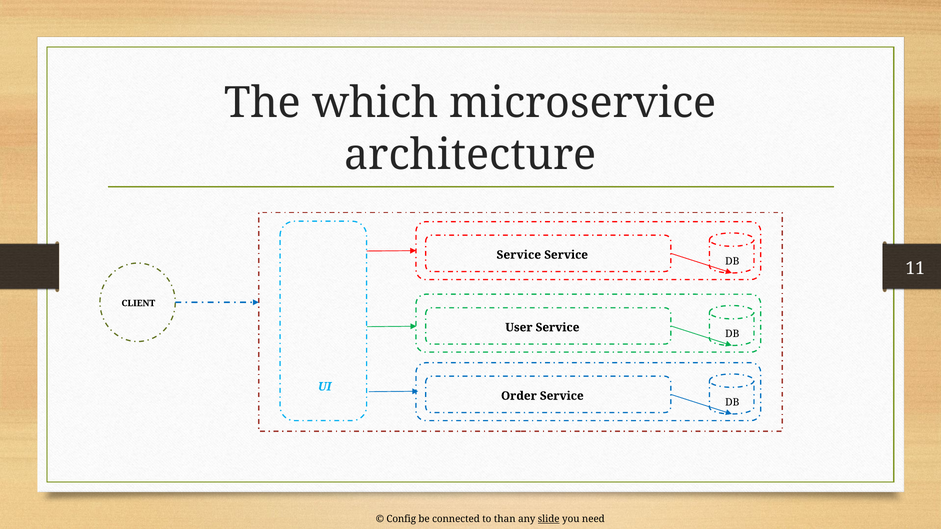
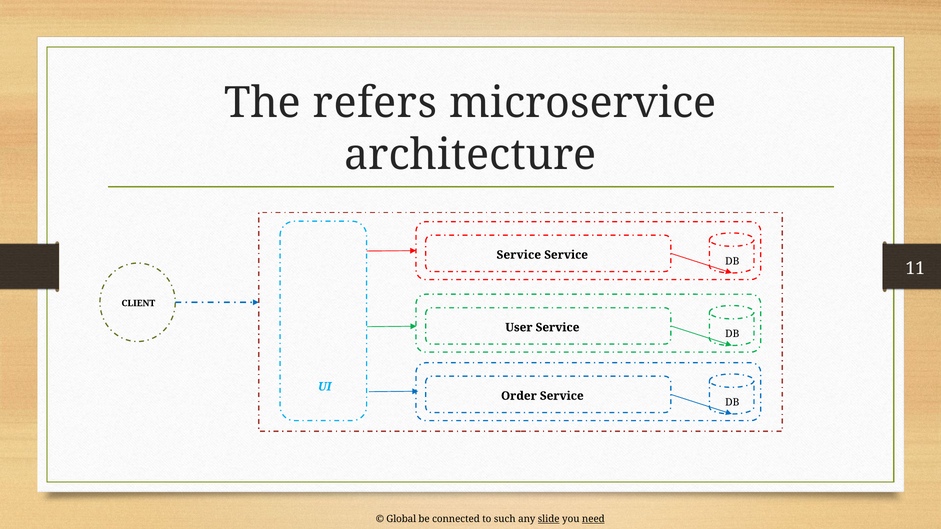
which: which -> refers (375, 103)
Config: Config -> Global (401, 519)
than: than -> such (505, 519)
need underline: none -> present (593, 519)
